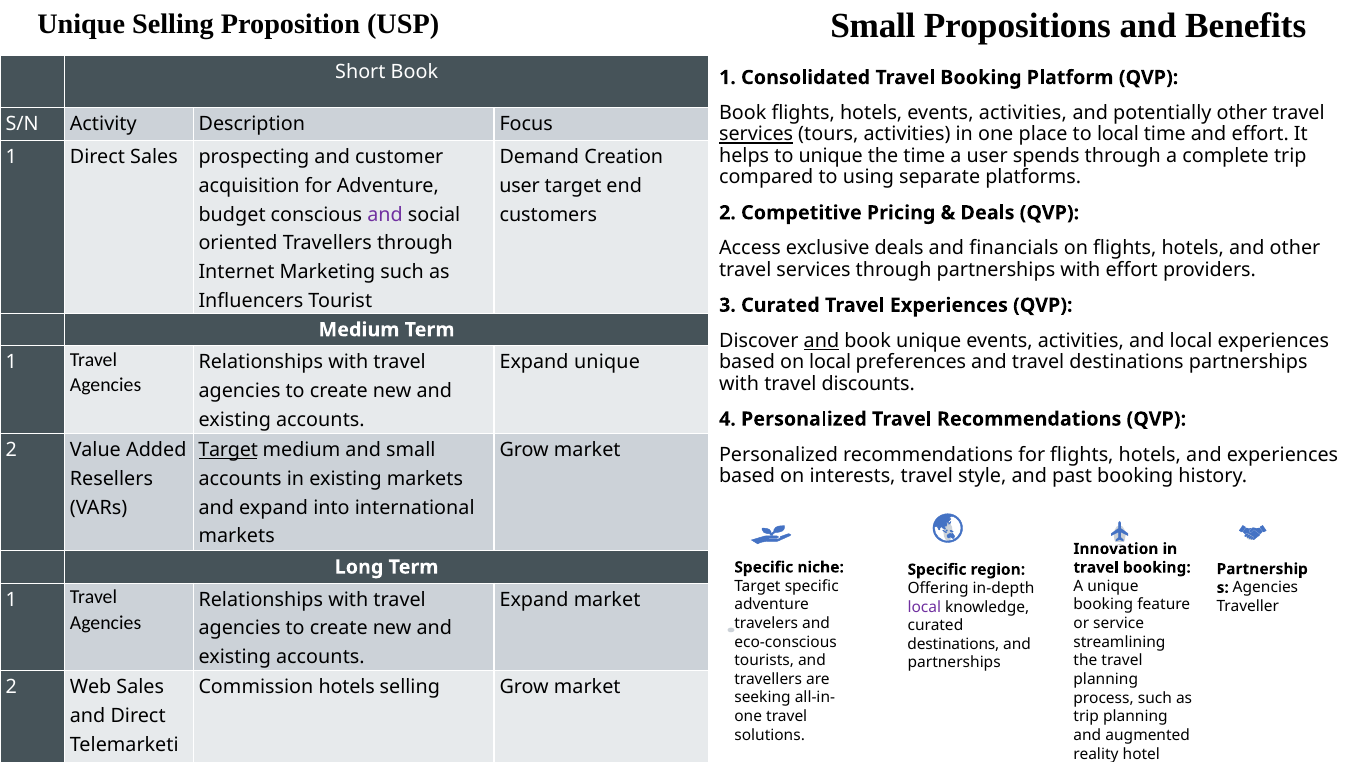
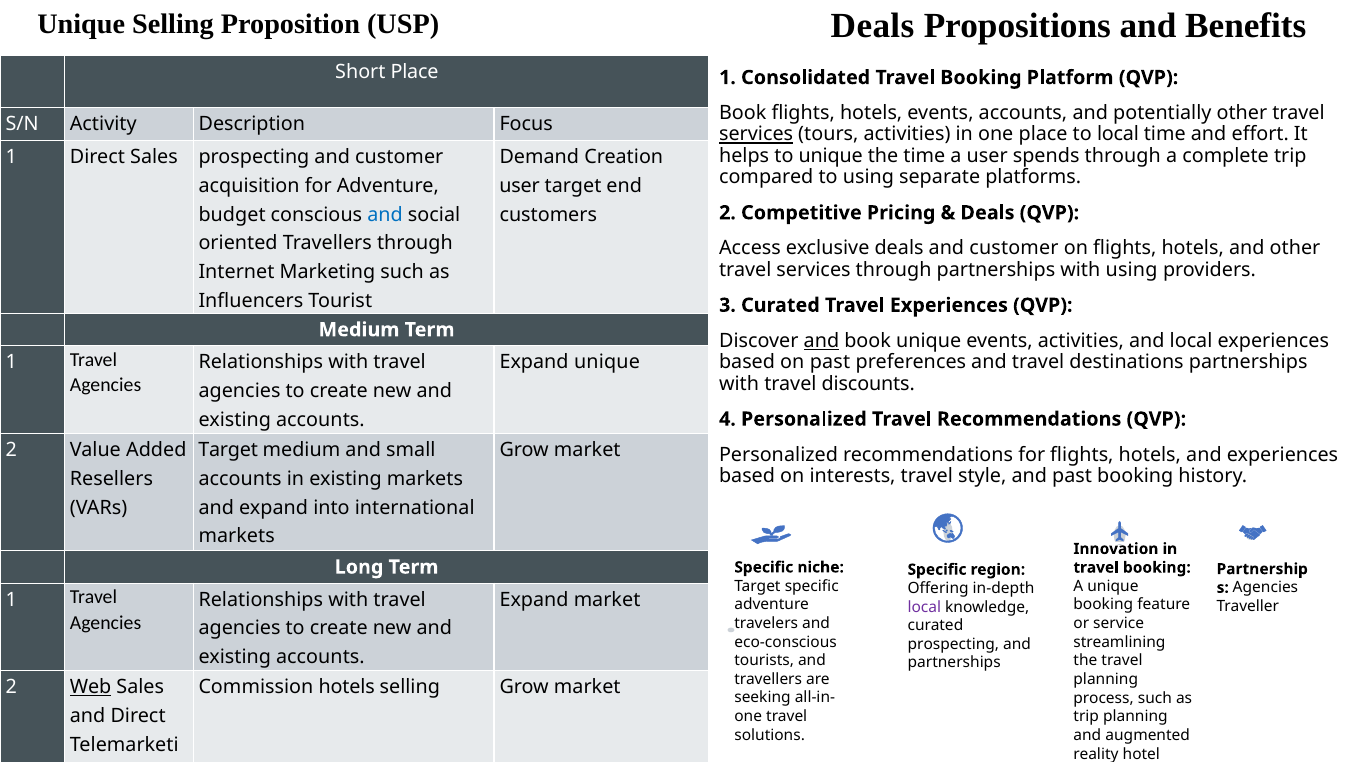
Small: Small -> Deals (873, 26)
Short Book: Book -> Place (415, 72)
hotels events activities: activities -> accounts (1023, 113)
and colour: purple -> blue (385, 214)
deals and financials: financials -> customer (1014, 248)
with effort: effort -> using (1132, 270)
on local: local -> past (830, 362)
Target underline: present -> none (228, 450)
destinations: destinations -> prospecting (953, 644)
Web underline: none -> present (91, 687)
